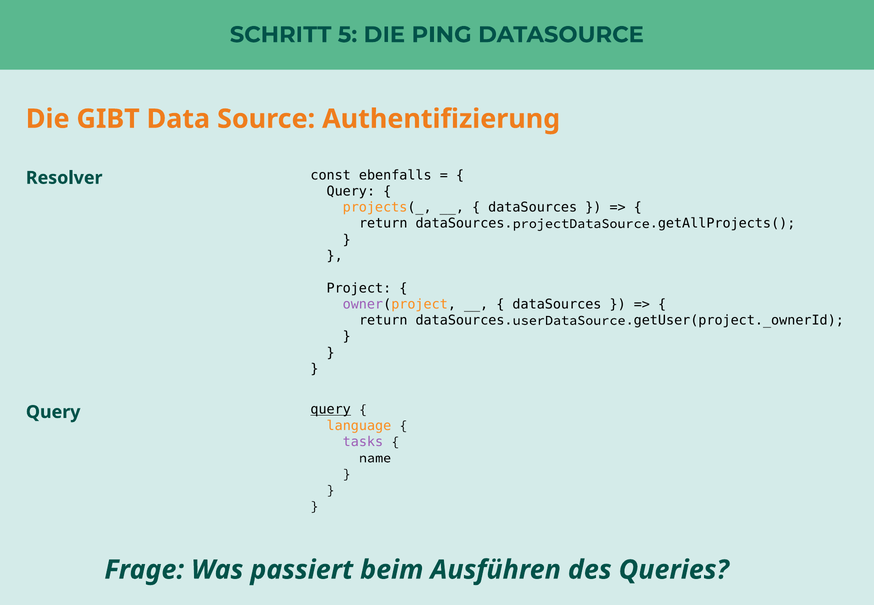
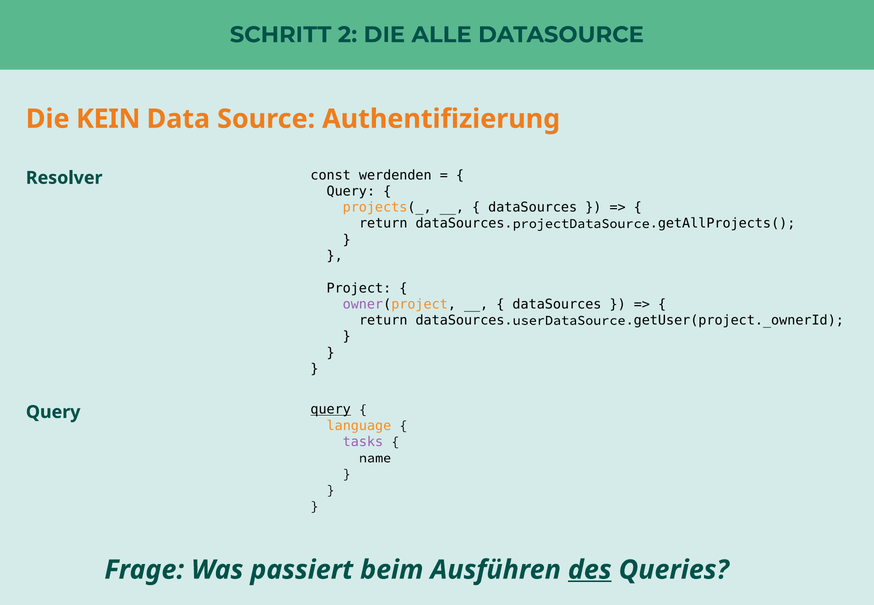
5: 5 -> 2 (348, 35)
PING: PING -> ALLE (442, 35)
GIBT: GIBT -> KEIN (108, 119)
ebenfalls: ebenfalls -> werdenden (395, 175)
des underline: none -> present (590, 570)
